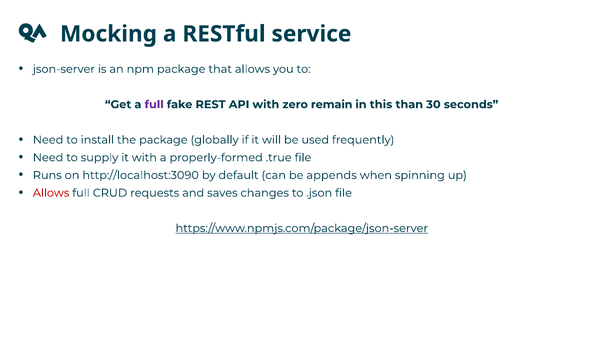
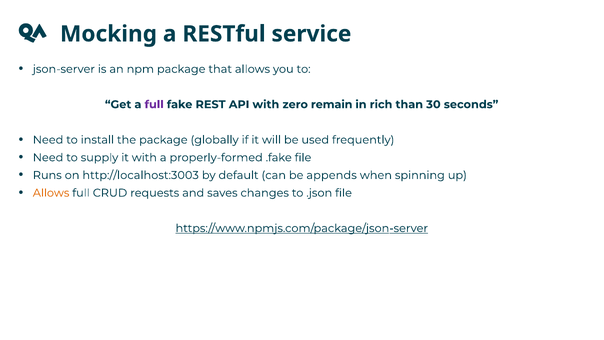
this: this -> rich (381, 104)
.true: .true -> .fake (279, 157)
http://localhost:3090: http://localhost:3090 -> http://localhost:3003 (141, 175)
Allows colour: red -> orange (51, 193)
